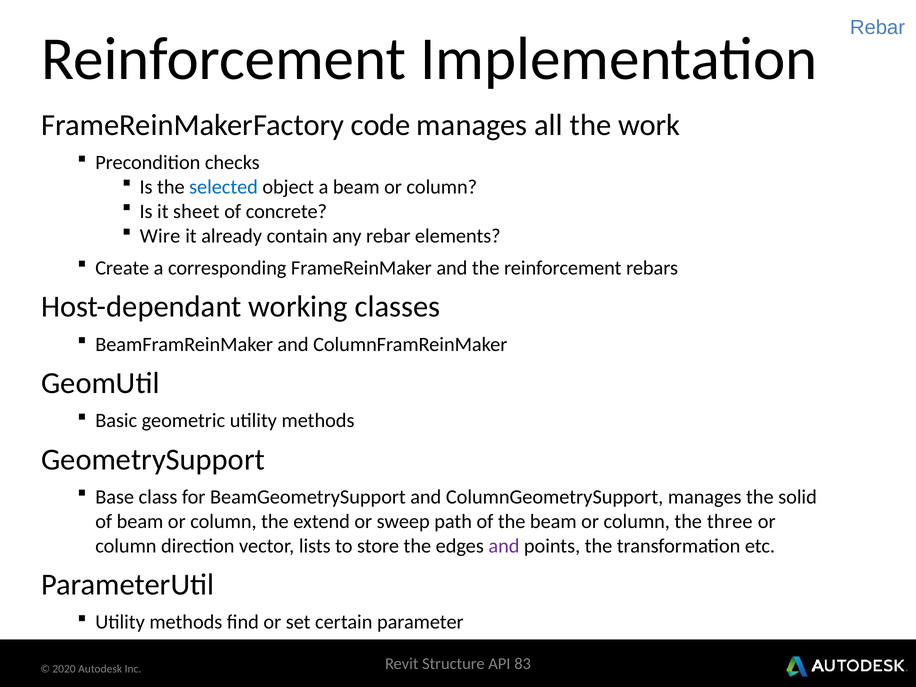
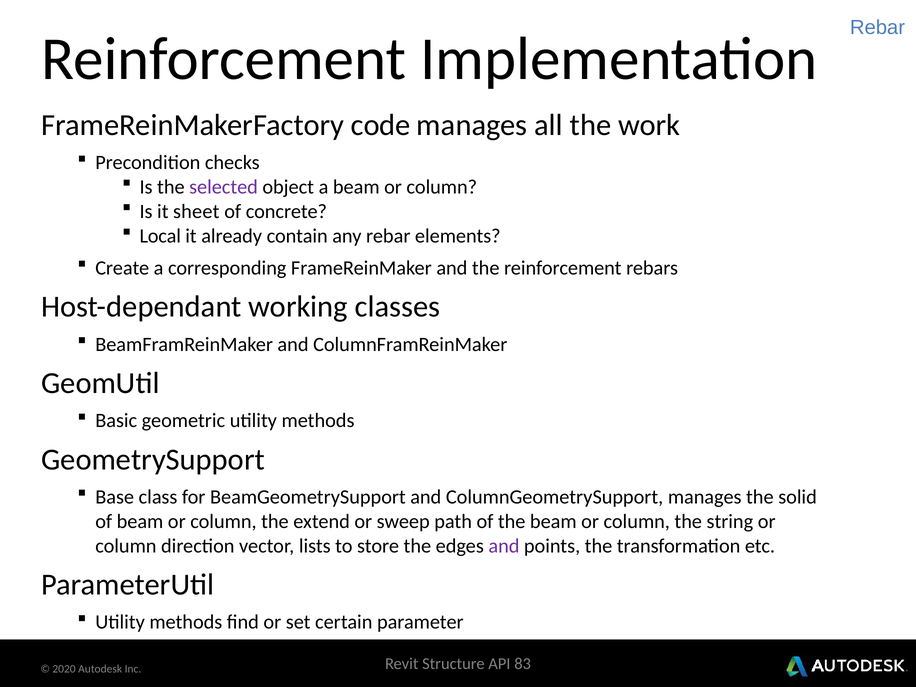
selected colour: blue -> purple (224, 187)
Wire: Wire -> Local (160, 236)
three: three -> string (730, 521)
